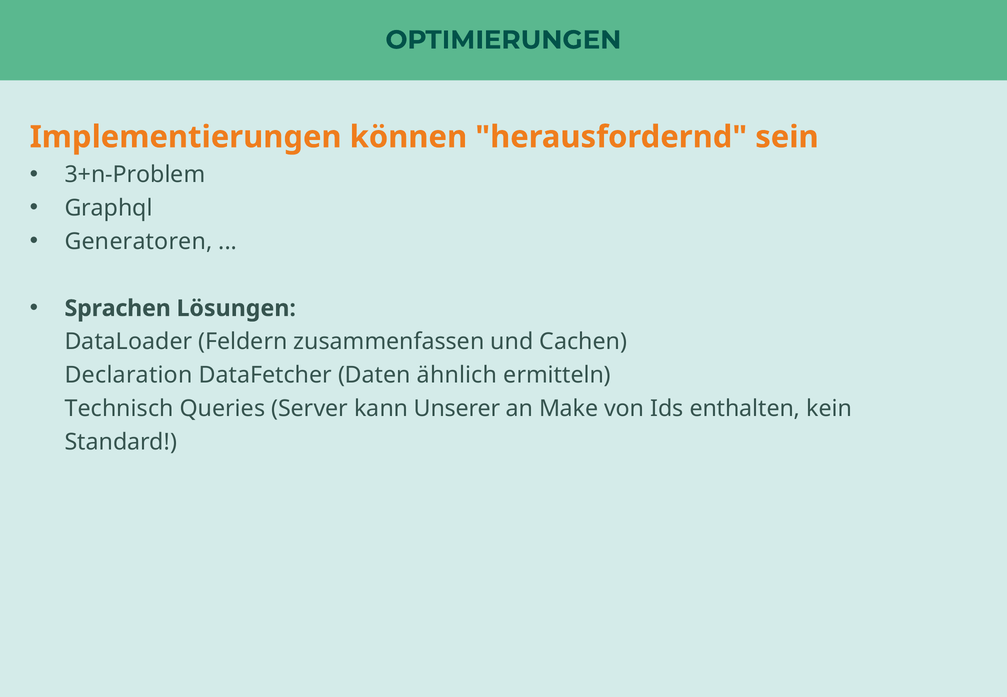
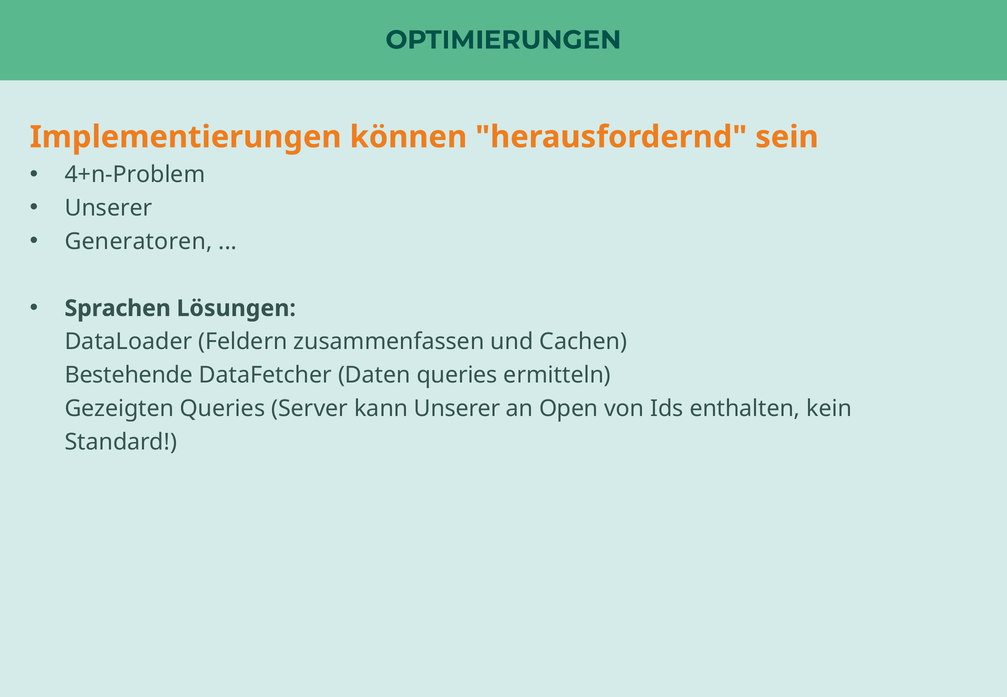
3+n-Problem: 3+n-Problem -> 4+n-Problem (135, 175)
Graphql: Graphql -> Unserer (109, 208)
Declaration: Declaration -> Bestehende (129, 375)
Daten ähnlich: ähnlich -> queries (457, 375)
Technisch: Technisch -> Gezeigten (119, 409)
Make: Make -> Open (569, 409)
